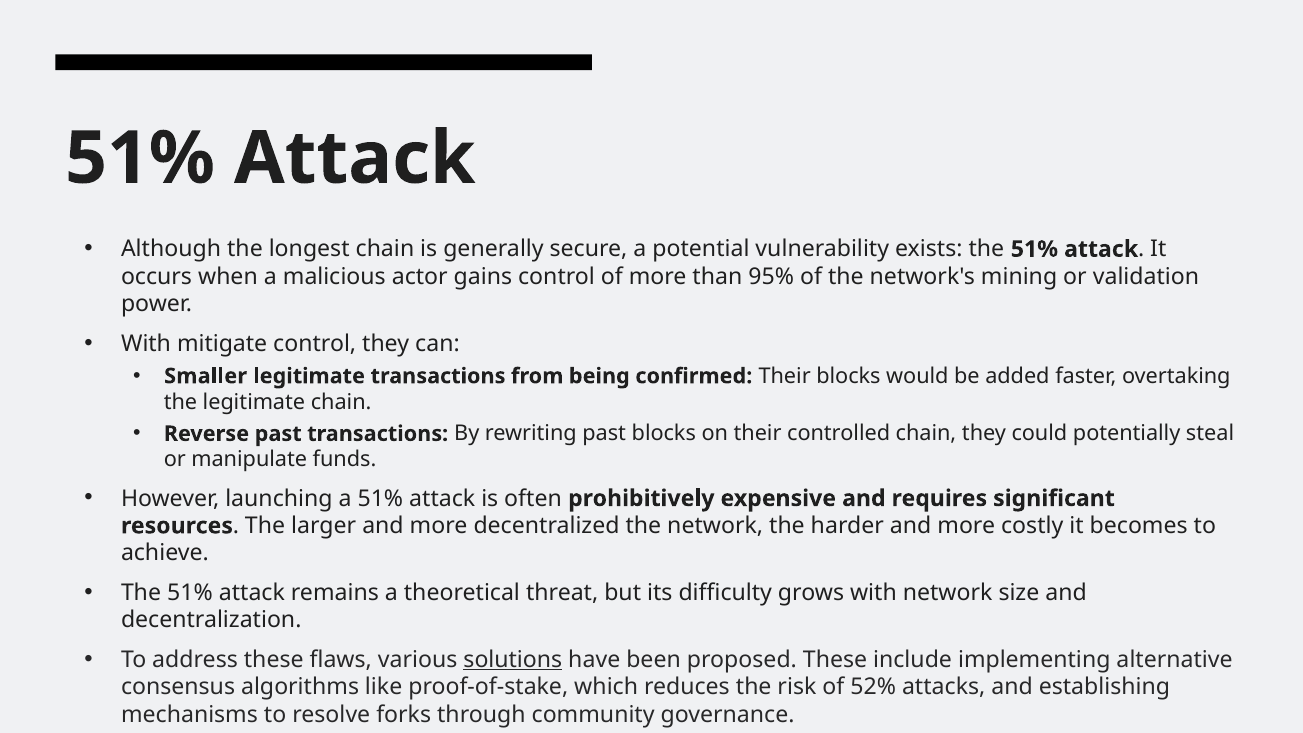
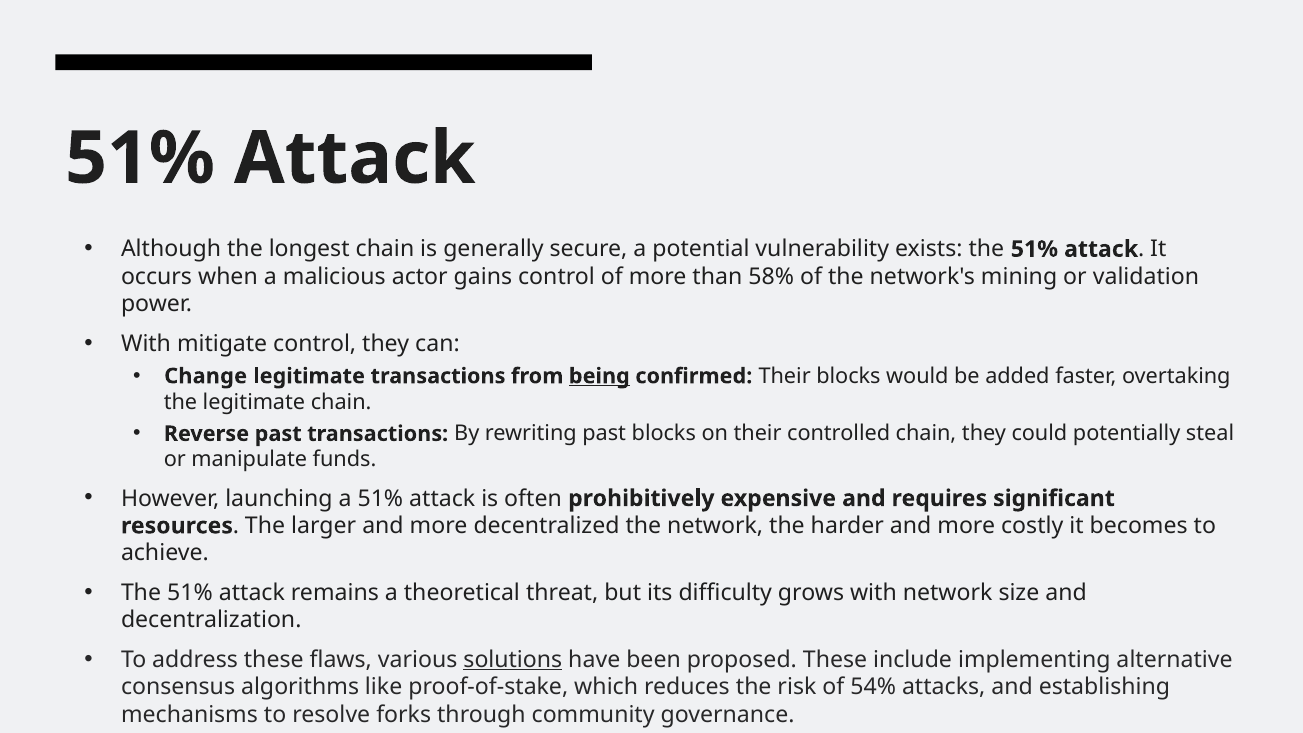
95%: 95% -> 58% (771, 277)
Smaller: Smaller -> Change (206, 376)
being underline: none -> present (599, 376)
52%: 52% -> 54% (873, 687)
